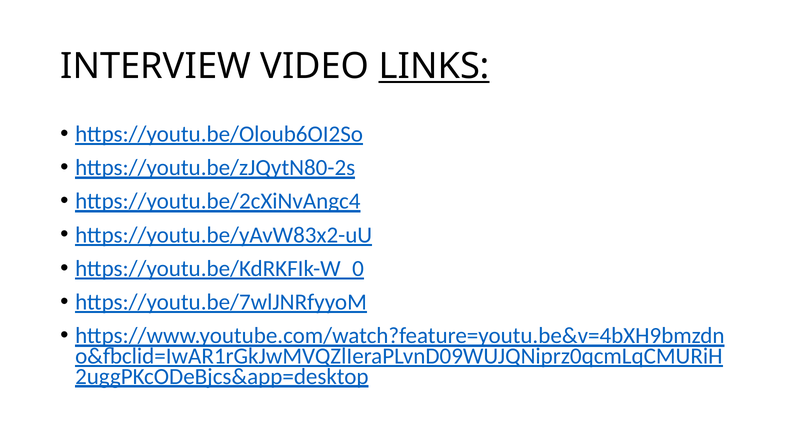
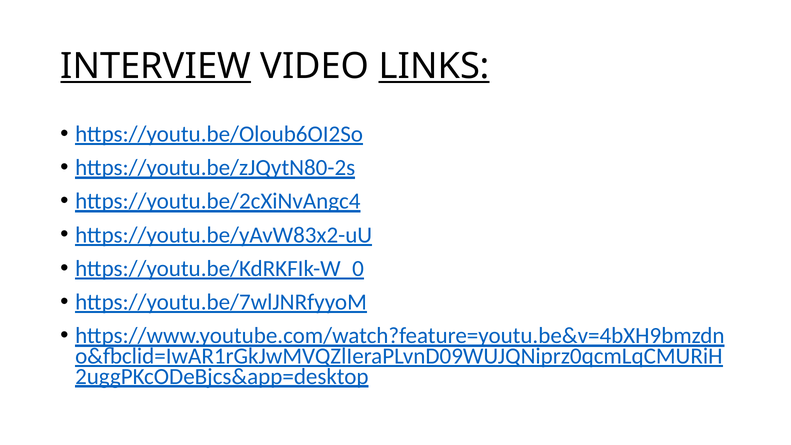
INTERVIEW underline: none -> present (156, 66)
